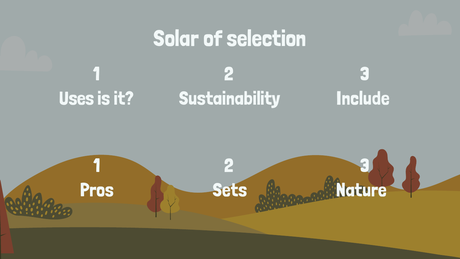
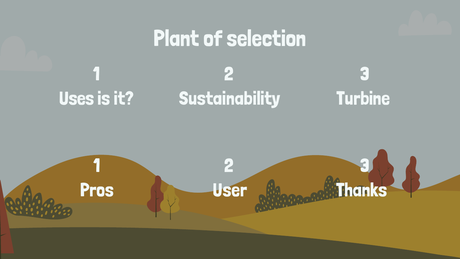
Solar: Solar -> Plant (176, 38)
Include: Include -> Turbine (363, 98)
Sets: Sets -> User (230, 190)
Nature: Nature -> Thanks (362, 190)
